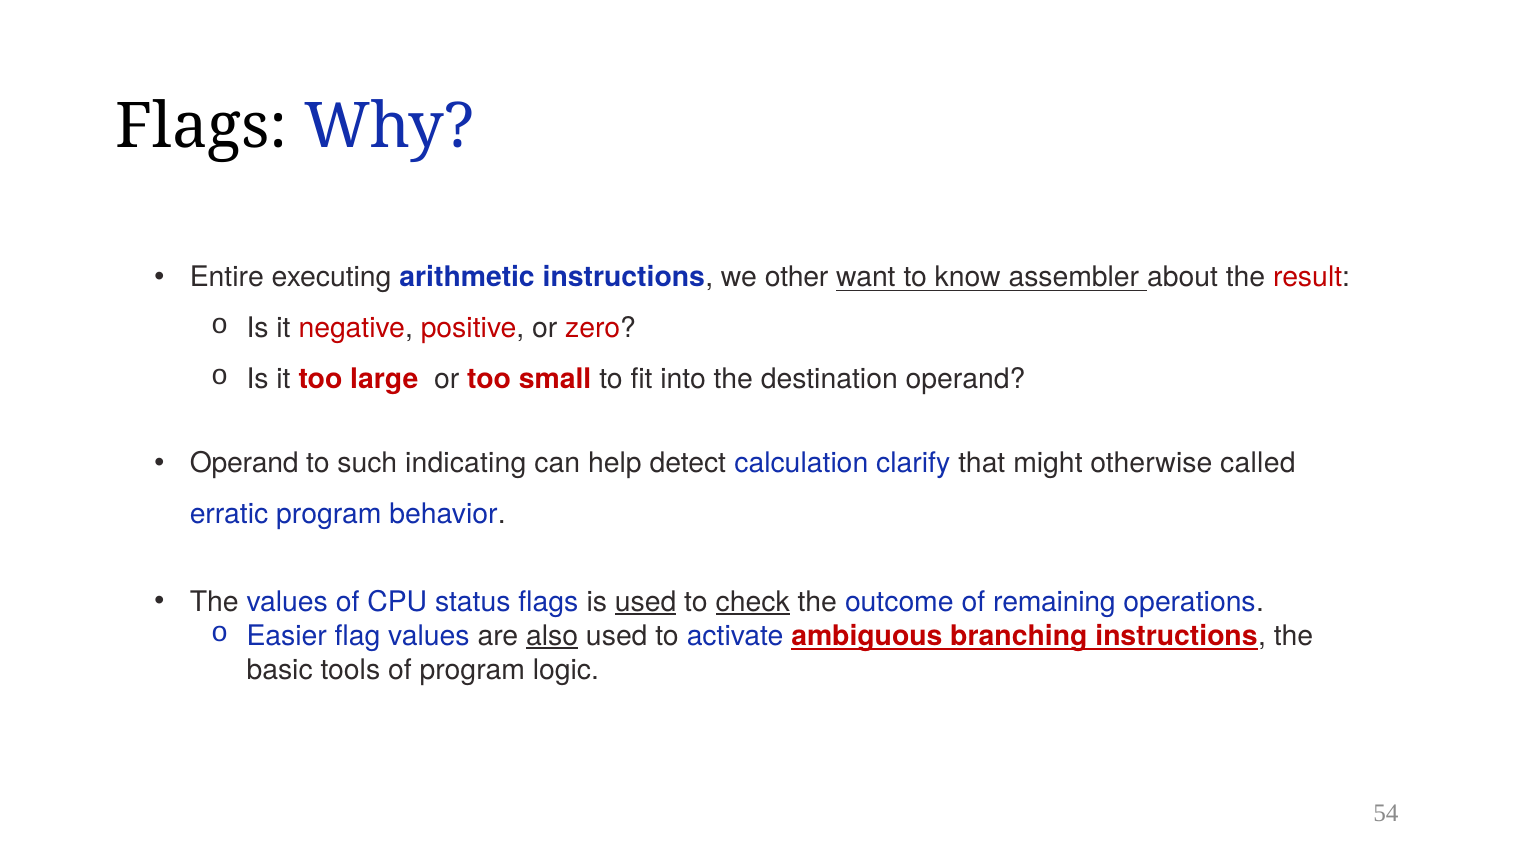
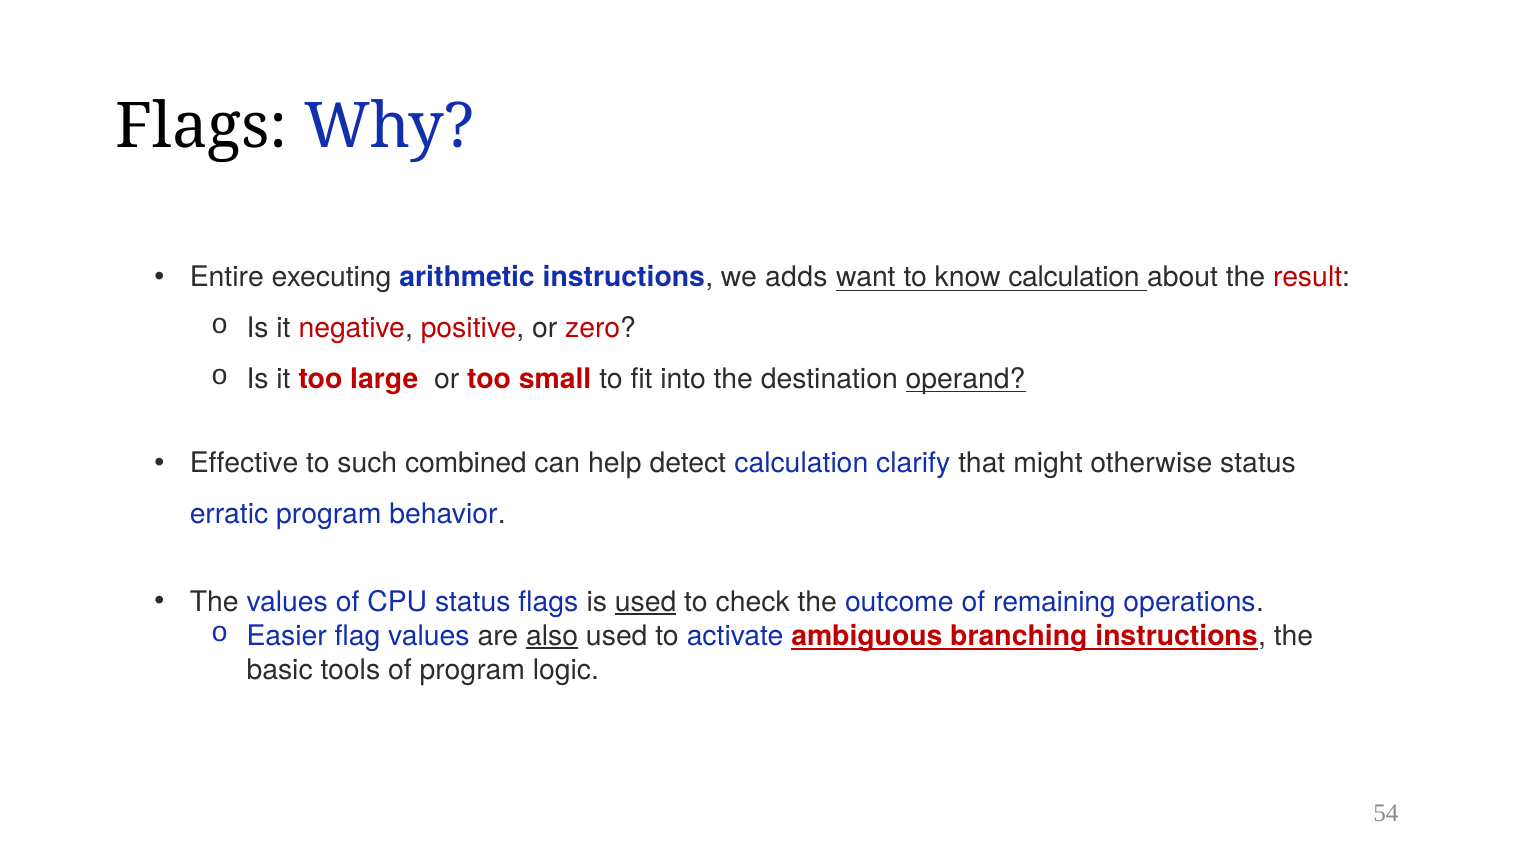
other: other -> adds (796, 277)
know assembler: assembler -> calculation (1074, 277)
operand underline: none -> present (966, 380)
Operand: Operand -> Effective (244, 464)
indicating: indicating -> combined (466, 464)
otherwise called: called -> status (1258, 464)
check underline: present -> none (753, 602)
